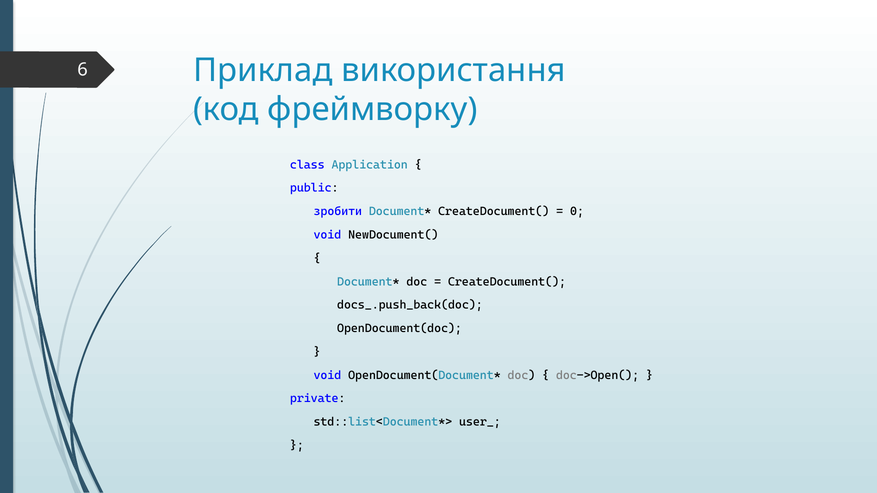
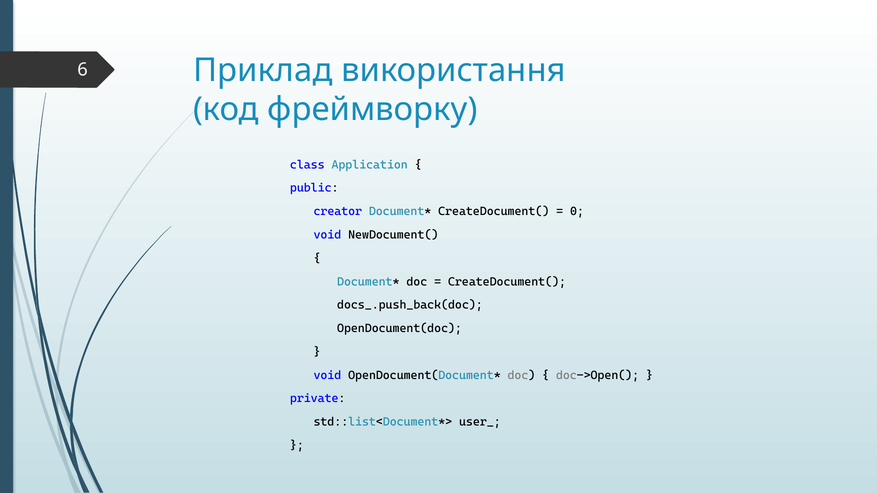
зробити: зробити -> creator (338, 212)
